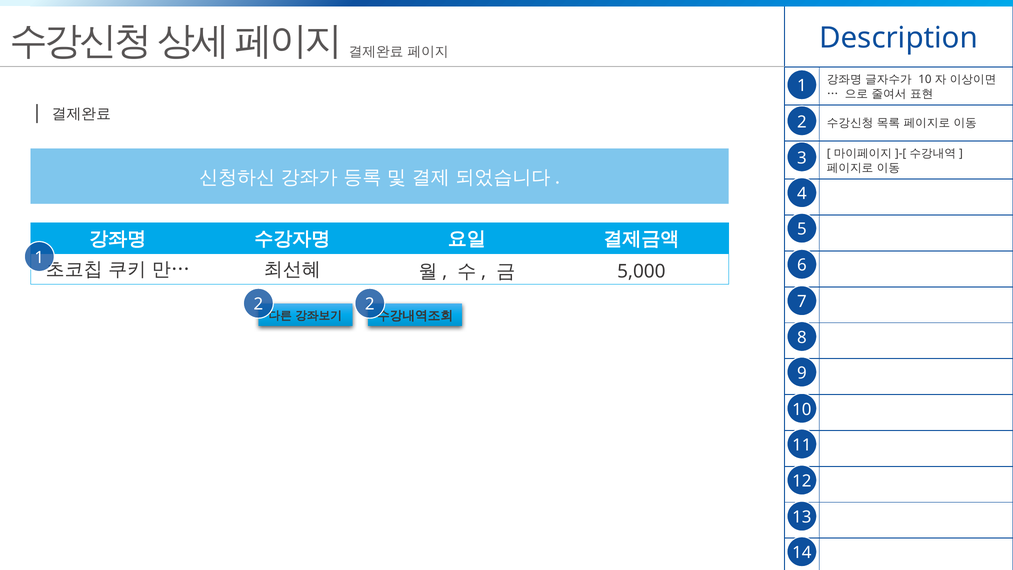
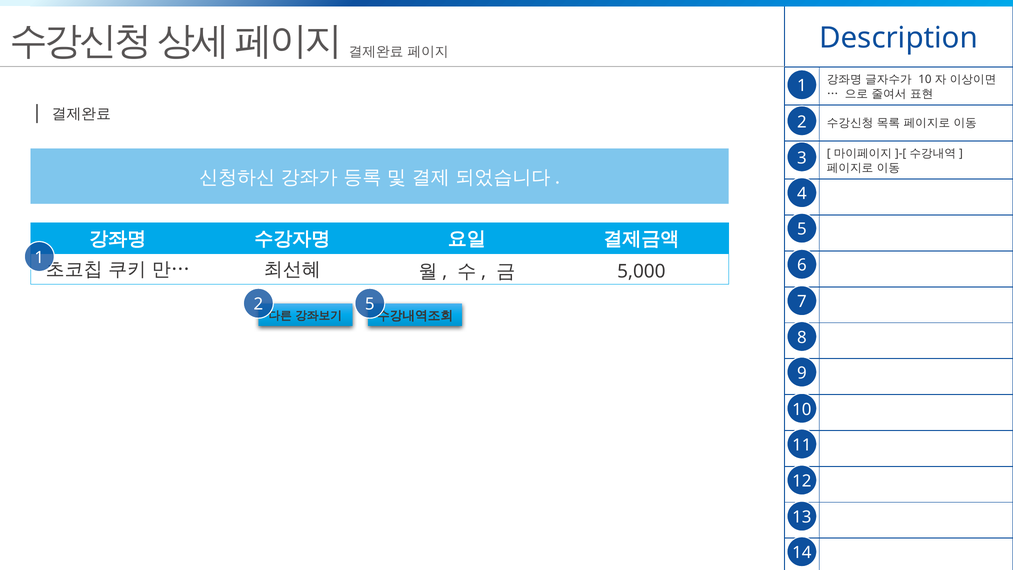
2 2: 2 -> 5 (370, 304)
